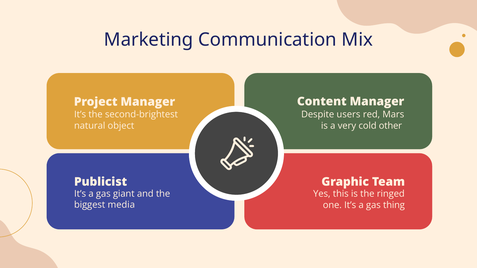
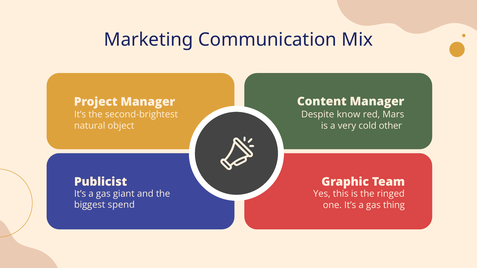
users: users -> know (348, 115)
media: media -> spend (121, 205)
